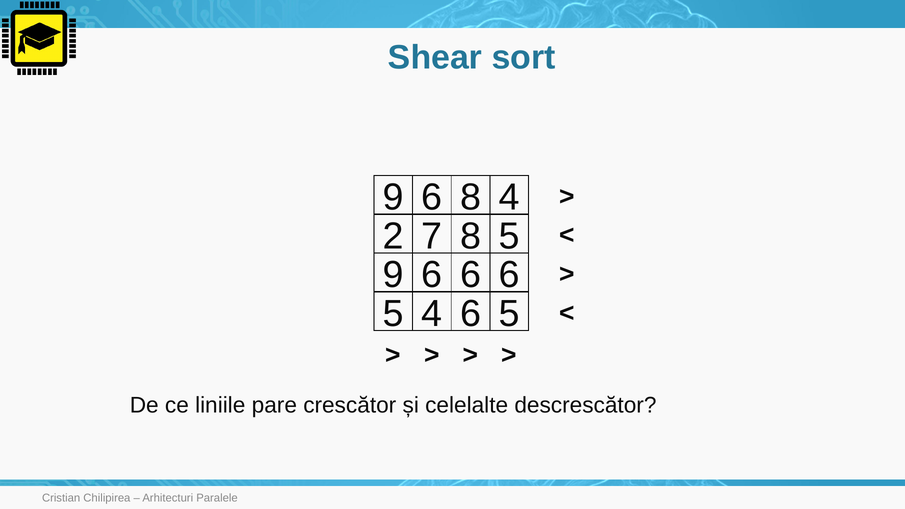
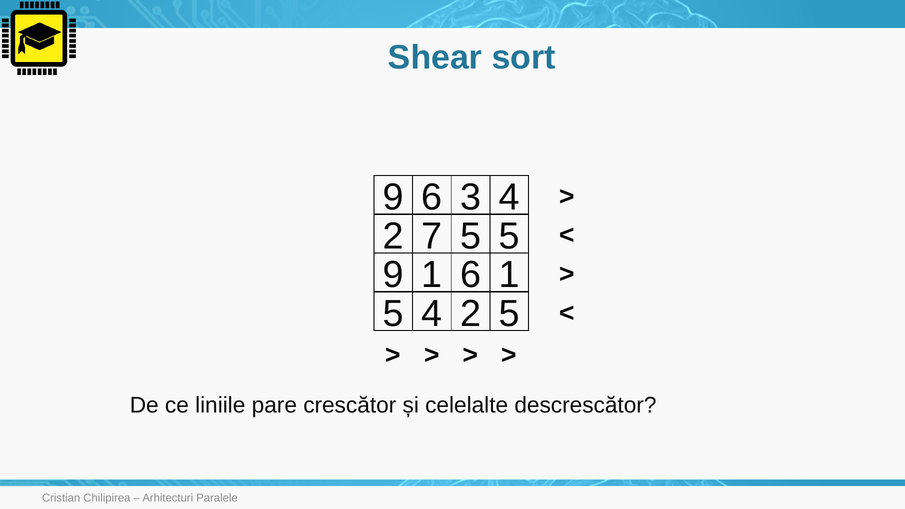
6 8: 8 -> 3 (471, 197)
7 8: 8 -> 5 (471, 236)
6: 6 -> 1 (432, 275)
6: 6 -> 1 (509, 275)
5 4 6: 6 -> 2 (471, 314)
